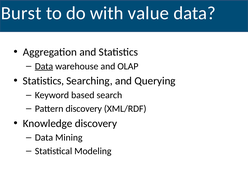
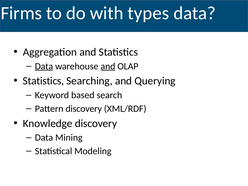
Burst: Burst -> Firms (21, 13)
value: value -> types (148, 13)
and underline: none -> present (108, 66)
